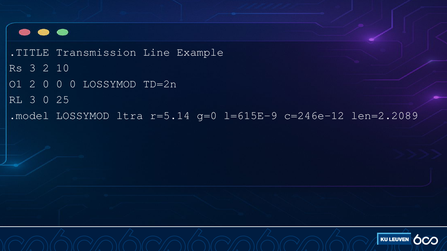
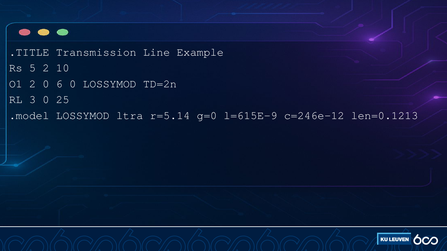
Rs 3: 3 -> 5 (32, 68)
2 0 0: 0 -> 6 (59, 84)
len=2.2089: len=2.2089 -> len=0.1213 (385, 116)
